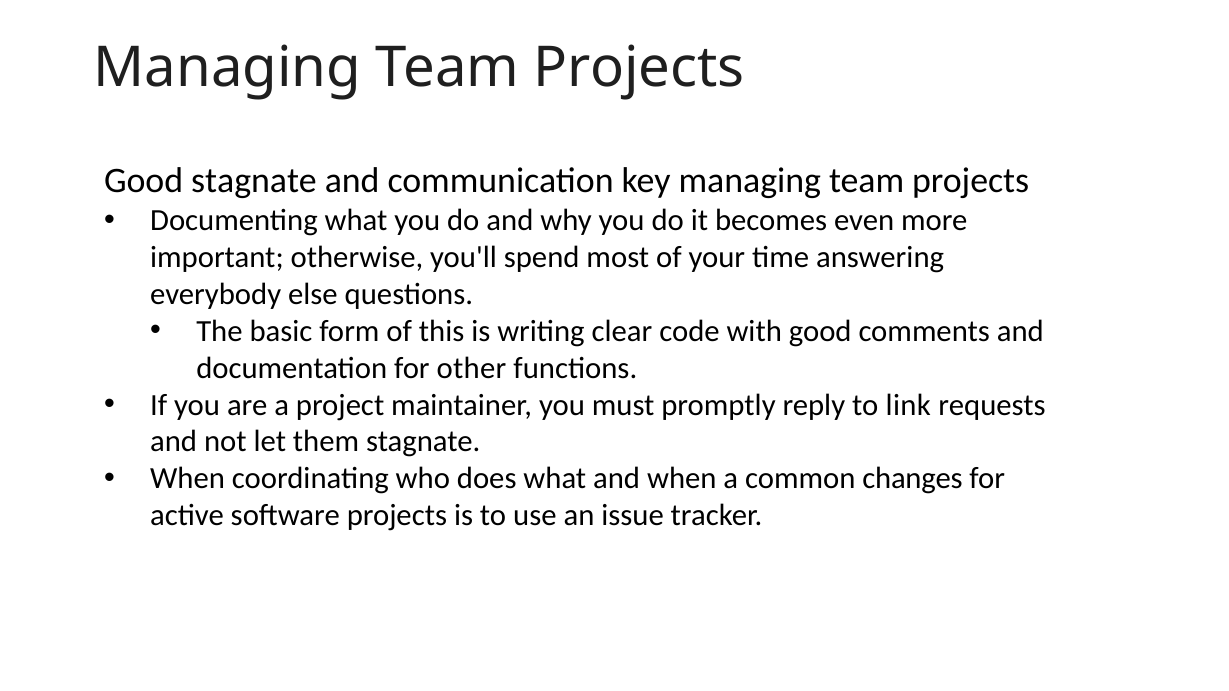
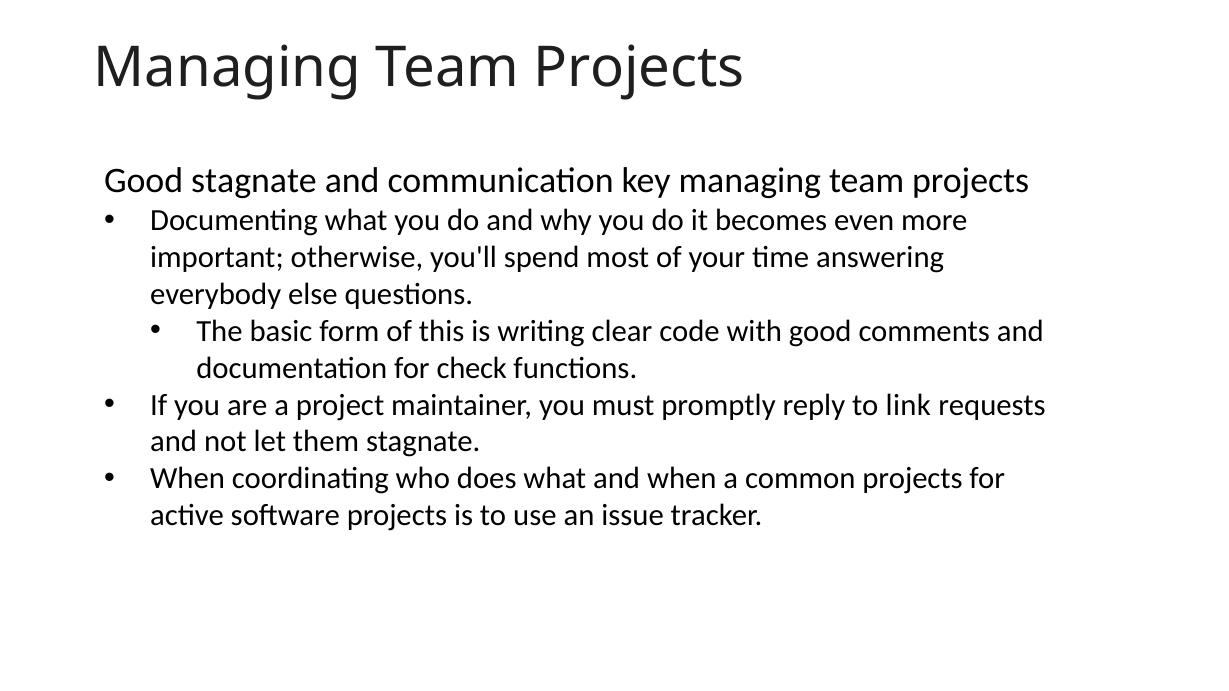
other: other -> check (472, 368)
common changes: changes -> projects (912, 479)
